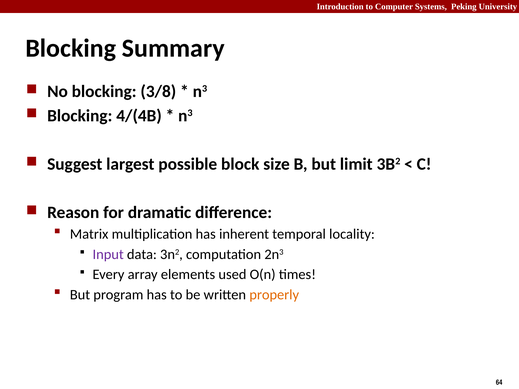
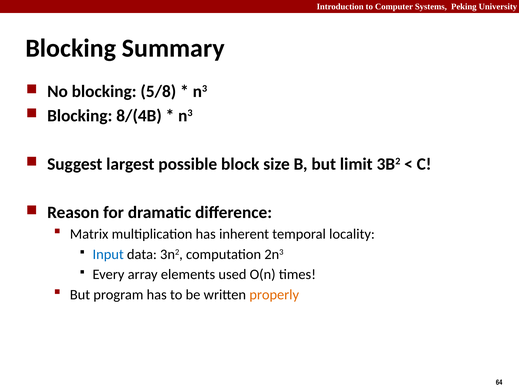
3/8: 3/8 -> 5/8 (158, 92)
4/(4B: 4/(4B -> 8/(4B (139, 116)
Input colour: purple -> blue (108, 254)
